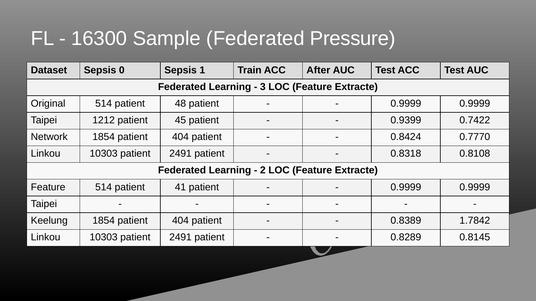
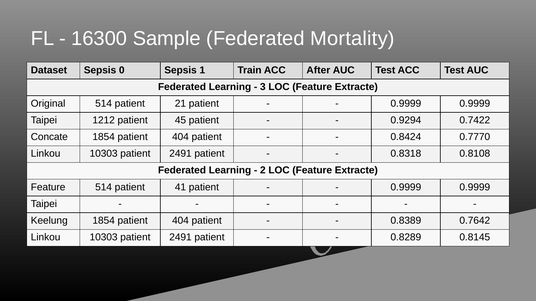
Pressure: Pressure -> Mortality (352, 39)
48: 48 -> 21 (180, 104)
0.9399: 0.9399 -> 0.9294 (406, 120)
Network: Network -> Concate (49, 137)
1.7842: 1.7842 -> 0.7642 (475, 221)
